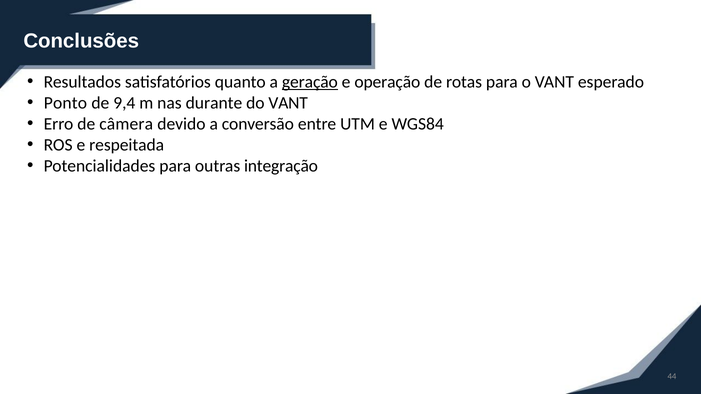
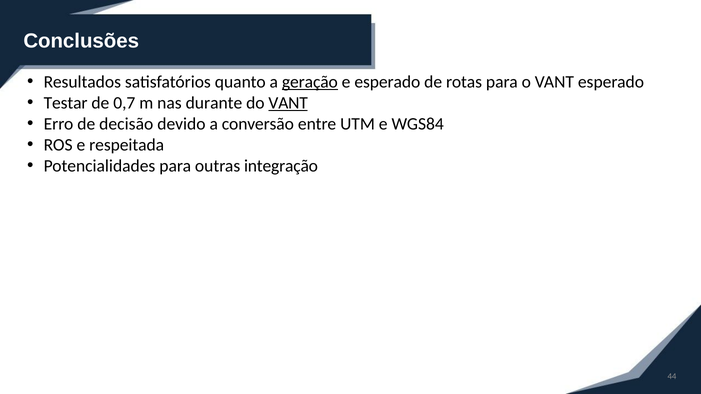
e operação: operação -> esperado (387, 82)
Ponto: Ponto -> Testar (66, 103)
9,4: 9,4 -> 0,7 (124, 103)
VANT underline: none -> present (288, 103)
câmera: câmera -> decisão (126, 124)
